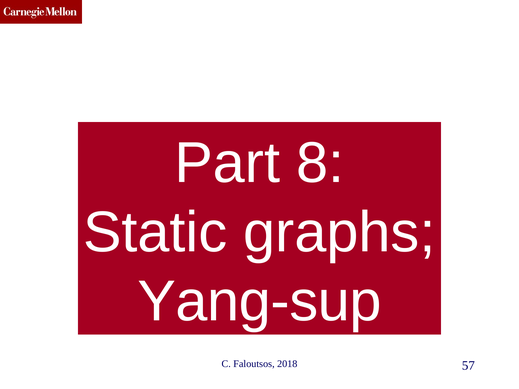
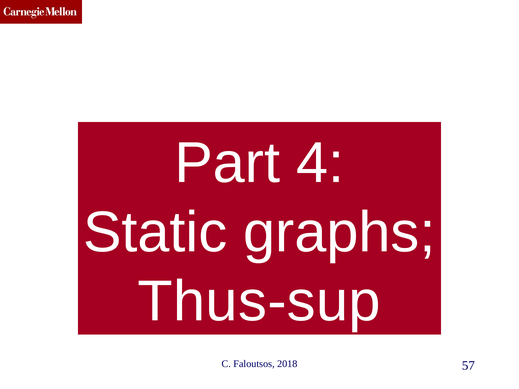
8: 8 -> 4 (320, 163)
Yang-sup: Yang-sup -> Thus-sup (259, 302)
